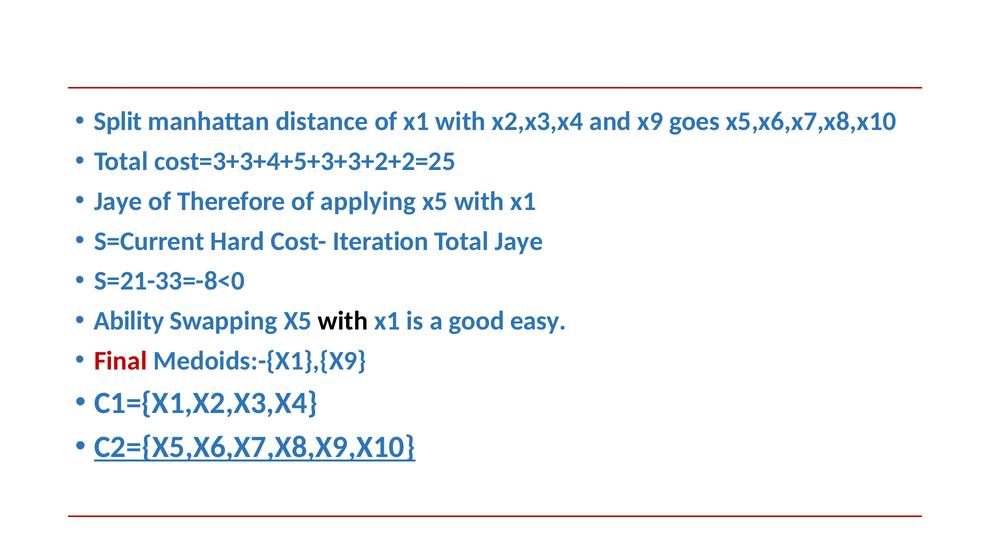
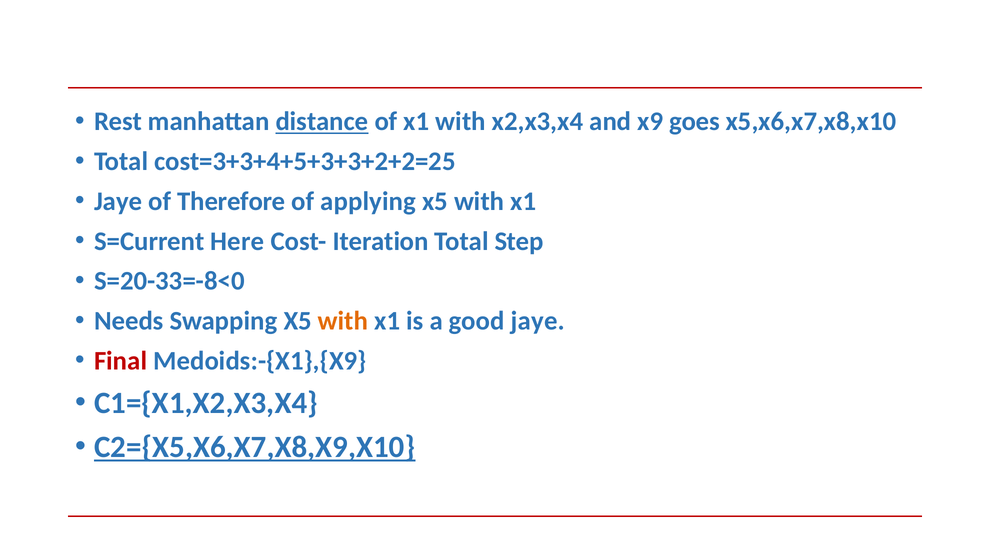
Split: Split -> Rest (118, 122)
distance underline: none -> present (322, 122)
Hard: Hard -> Here (237, 241)
Total Jaye: Jaye -> Step (519, 241)
S=21-33=-8<0: S=21-33=-8<0 -> S=20-33=-8<0 (169, 281)
Ability: Ability -> Needs (129, 321)
with colour: black -> orange (343, 321)
good easy: easy -> jaye (538, 321)
